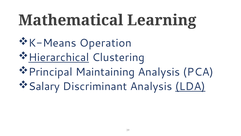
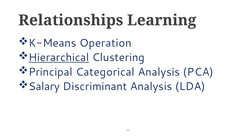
Mathematical: Mathematical -> Relationships (71, 20)
Maintaining: Maintaining -> Categorical (105, 72)
LDA underline: present -> none (190, 86)
